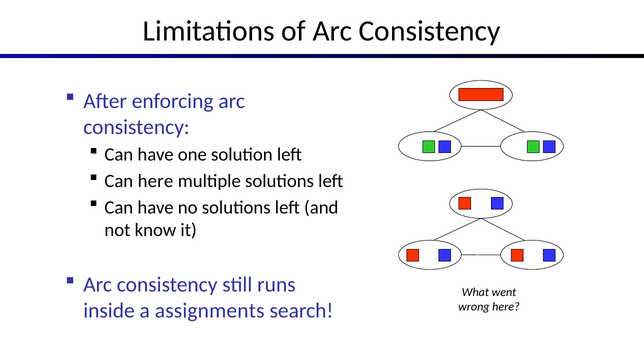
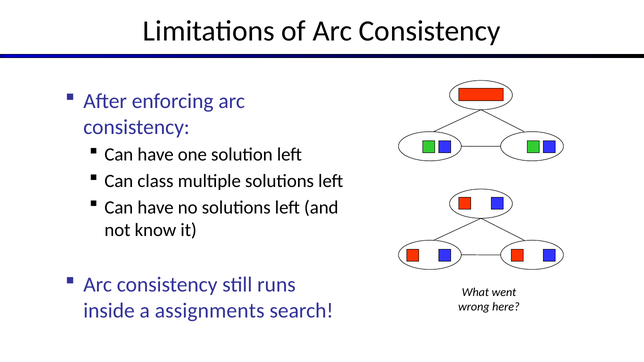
Can here: here -> class (156, 181)
